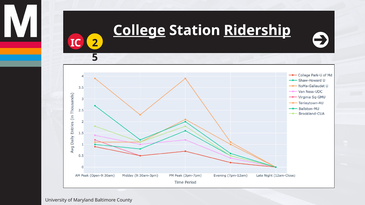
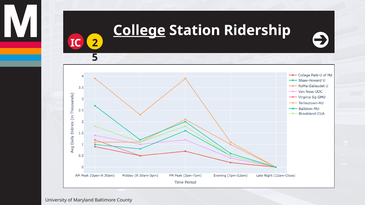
Ridership underline: present -> none (257, 30)
